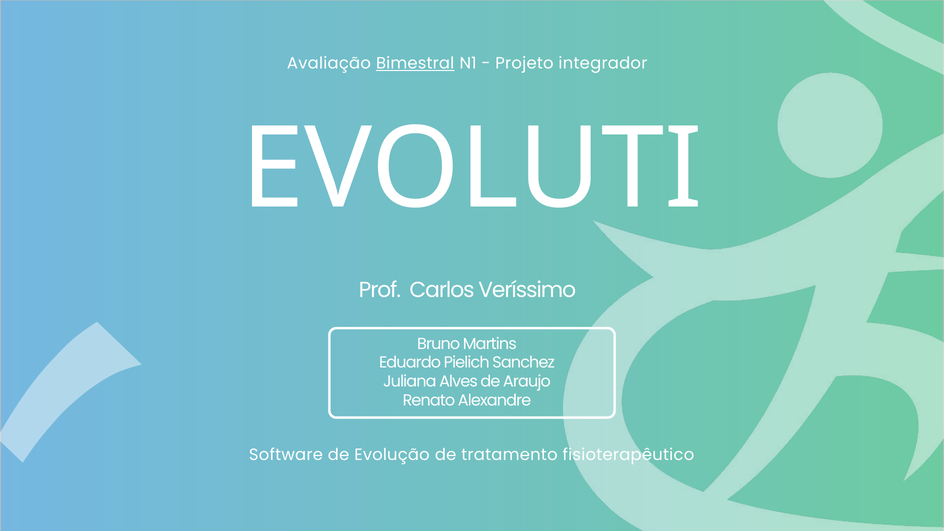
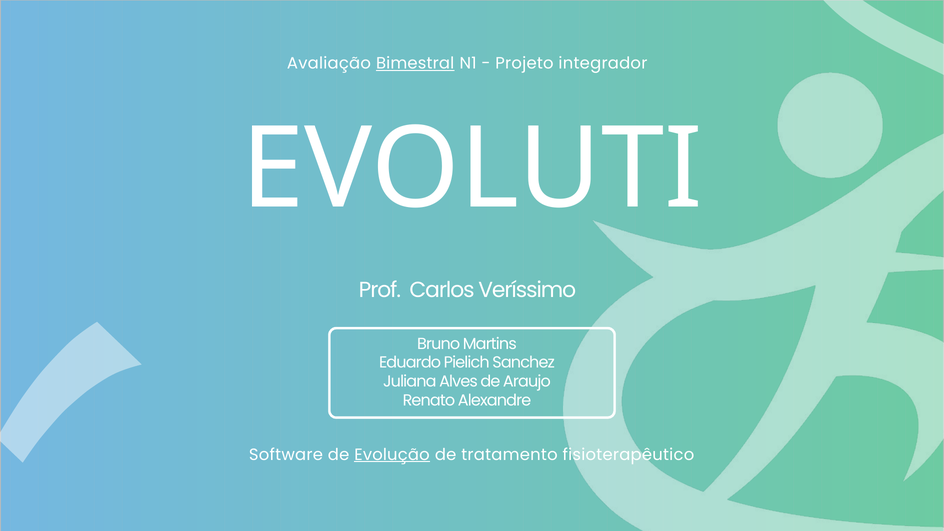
Evolução underline: none -> present (392, 455)
